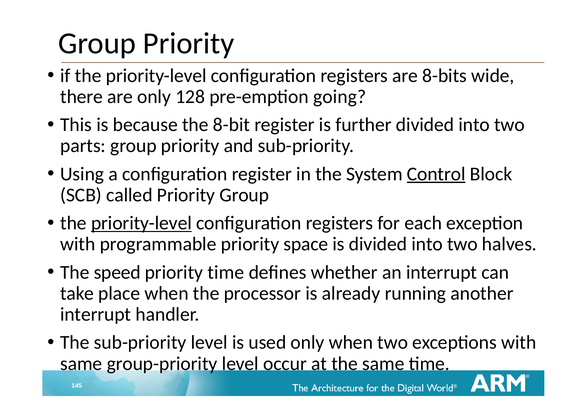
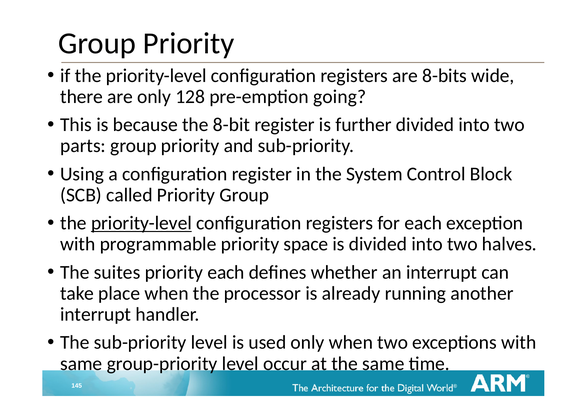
Control underline: present -> none (436, 174)
speed: speed -> suites (117, 272)
priority time: time -> each (226, 272)
